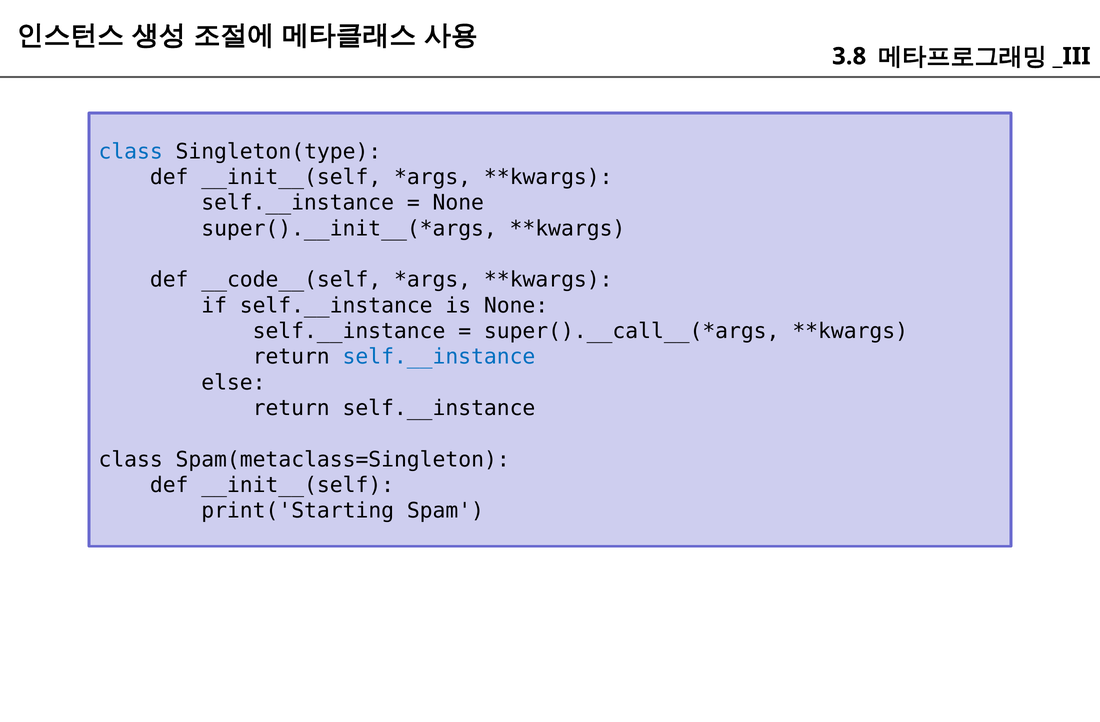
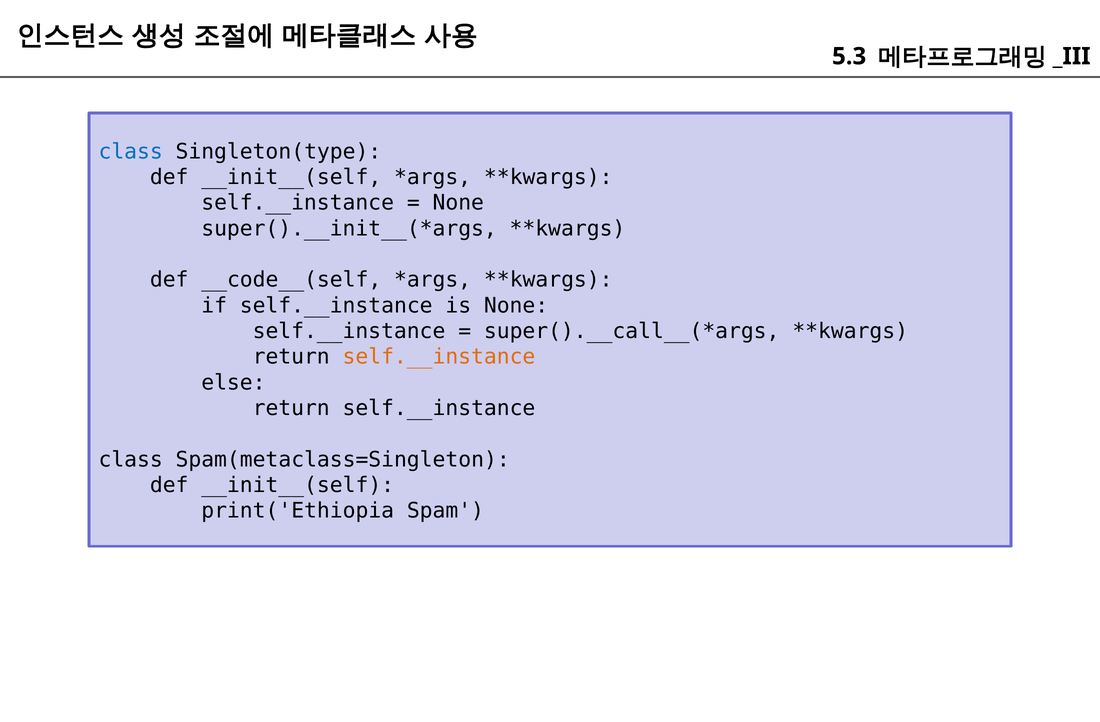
3.8: 3.8 -> 5.3 (849, 56)
self.__instance colour: blue -> orange (439, 357)
print('Starting: print('Starting -> print('Ethiopia (298, 511)
